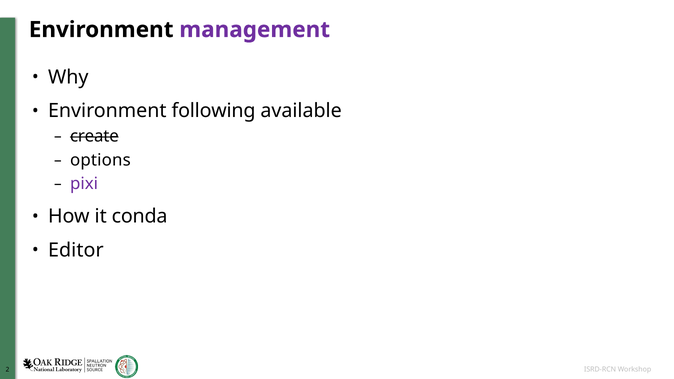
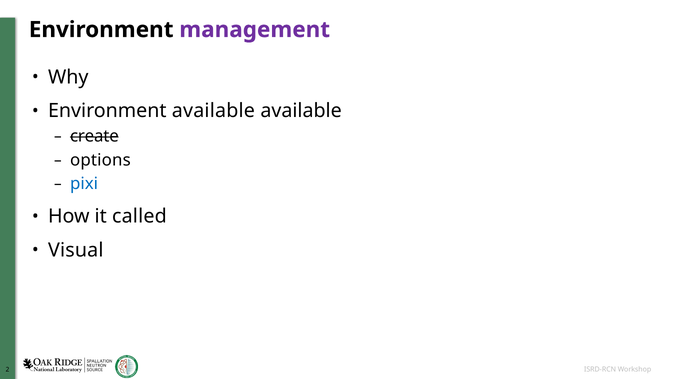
Environment following: following -> available (213, 111)
pixi colour: purple -> blue (84, 184)
conda: conda -> called (139, 216)
Editor: Editor -> Visual (76, 250)
